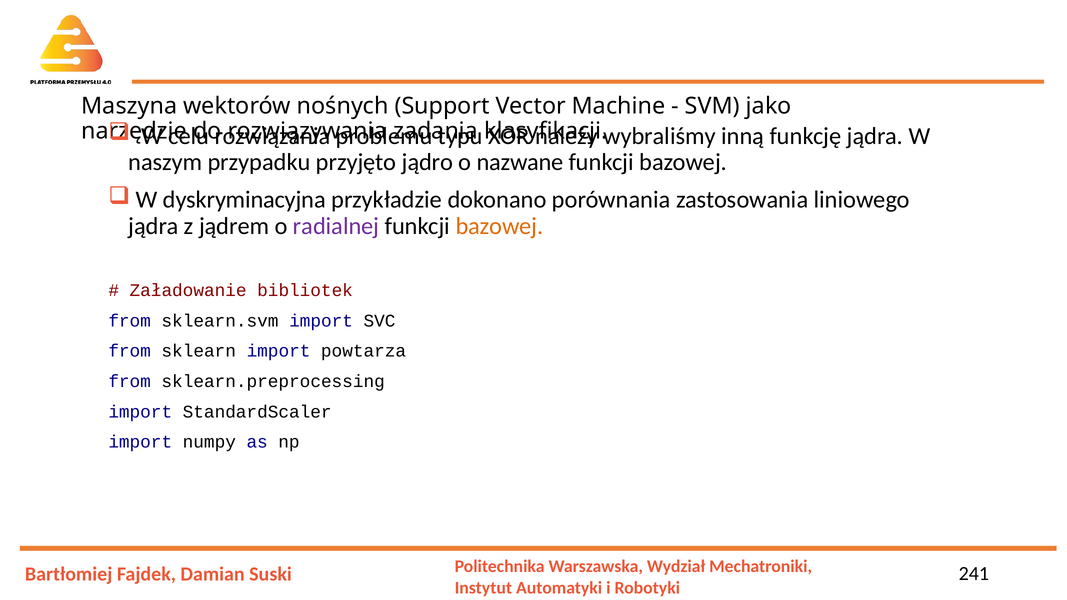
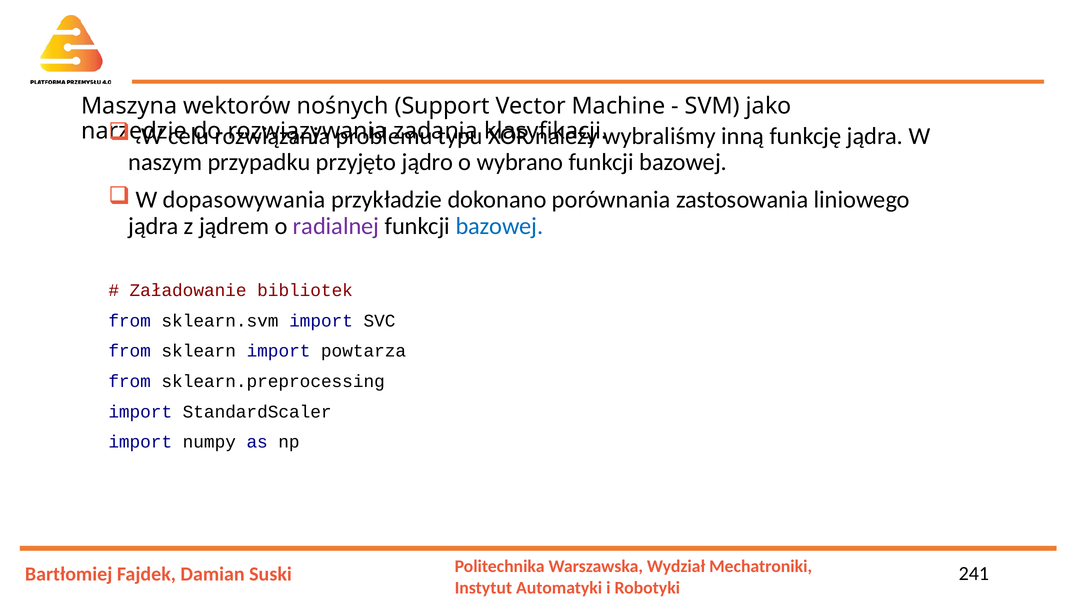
nazwane: nazwane -> wybrano (520, 162)
dyskryminacyjna: dyskryminacyjna -> dopasowywania (244, 200)
bazowej colour: orange -> blue (499, 226)
